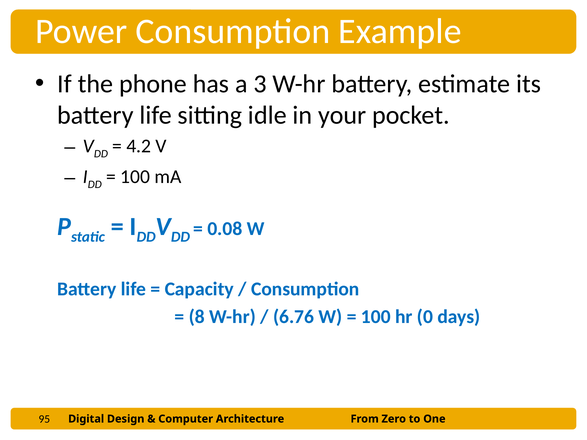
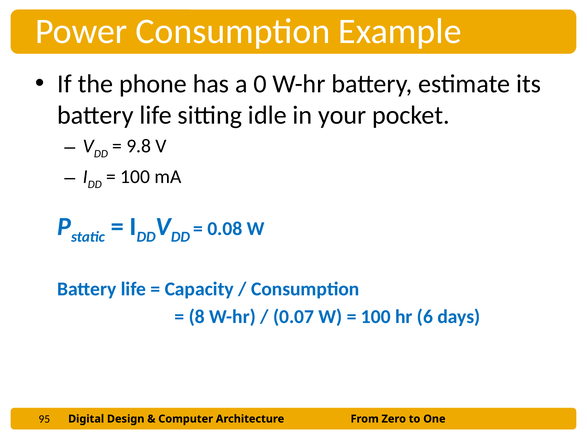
3: 3 -> 0 (260, 84)
4.2: 4.2 -> 9.8 (139, 146)
6.76: 6.76 -> 0.07 (294, 317)
0: 0 -> 6 (425, 317)
